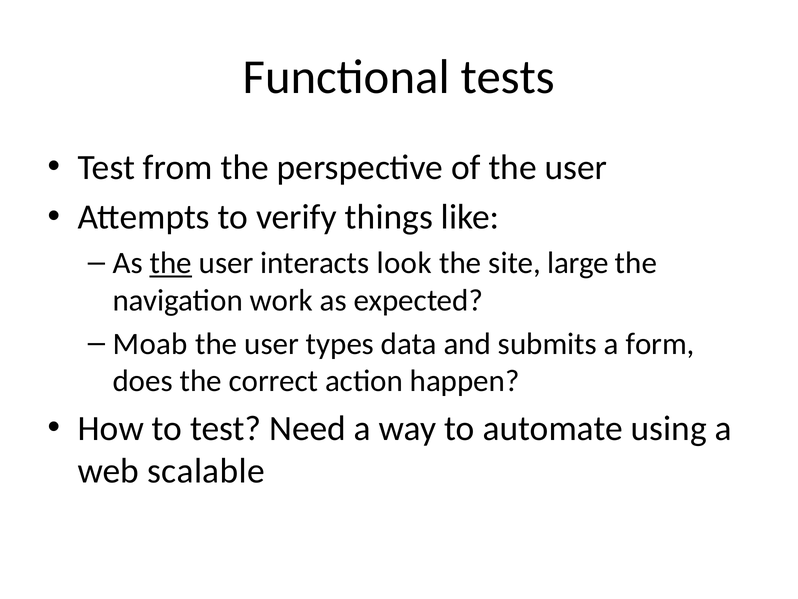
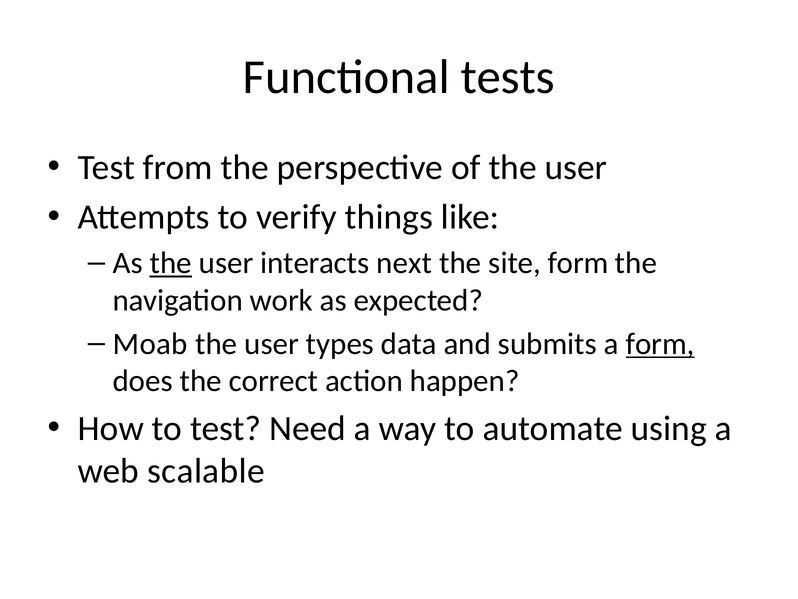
look: look -> next (404, 263)
site large: large -> form (578, 263)
form underline: none -> present (660, 344)
